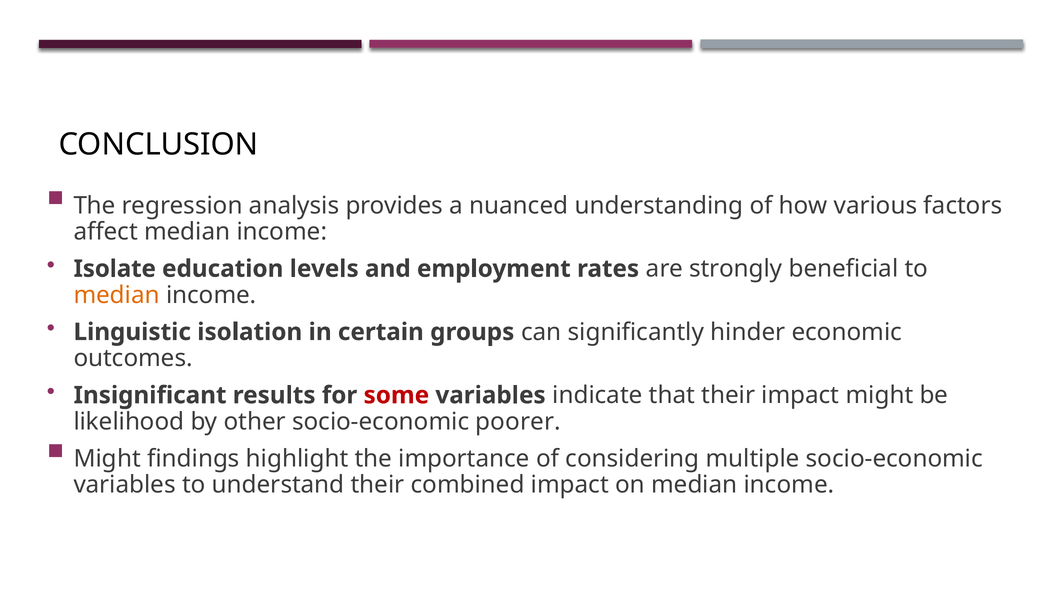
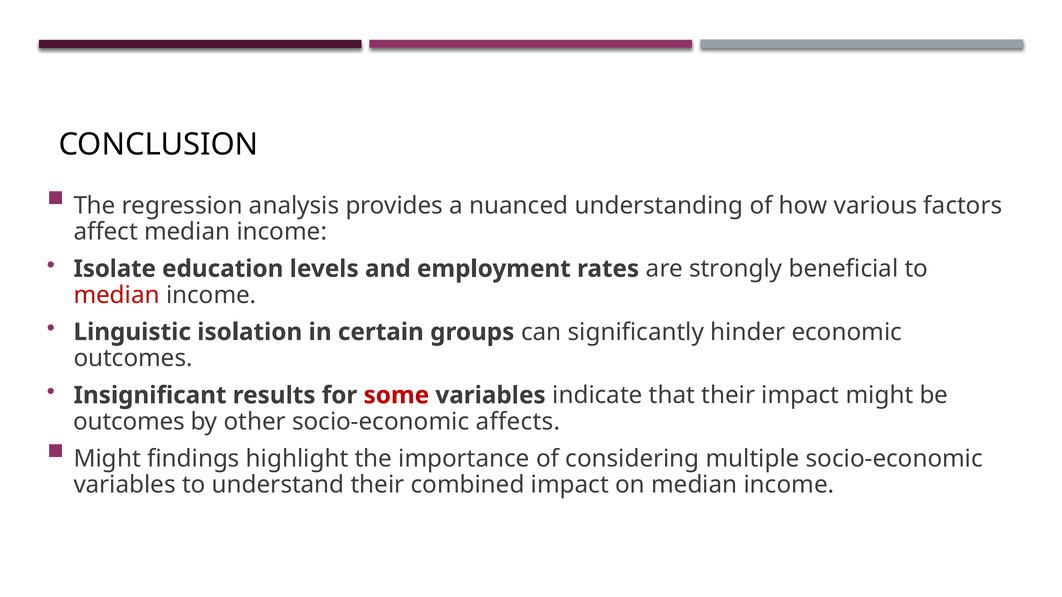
median colour: orange -> red (117, 295)
likelihood: likelihood -> outcomes (129, 422)
poorer: poorer -> affects (518, 422)
